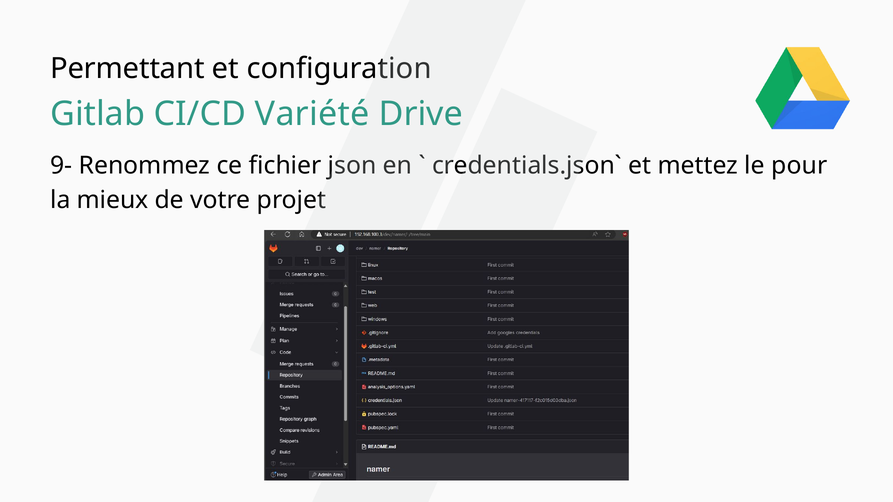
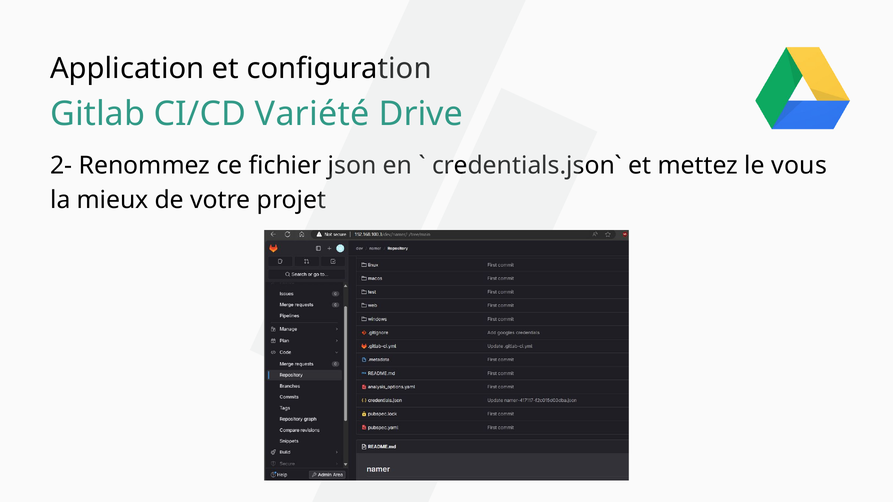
Permettant: Permettant -> Application (127, 69)
9-: 9- -> 2- (61, 166)
pour: pour -> vous (799, 166)
